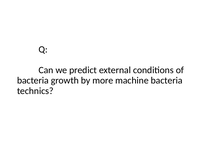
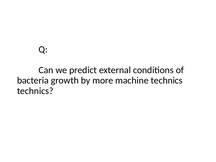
machine bacteria: bacteria -> technics (167, 80)
